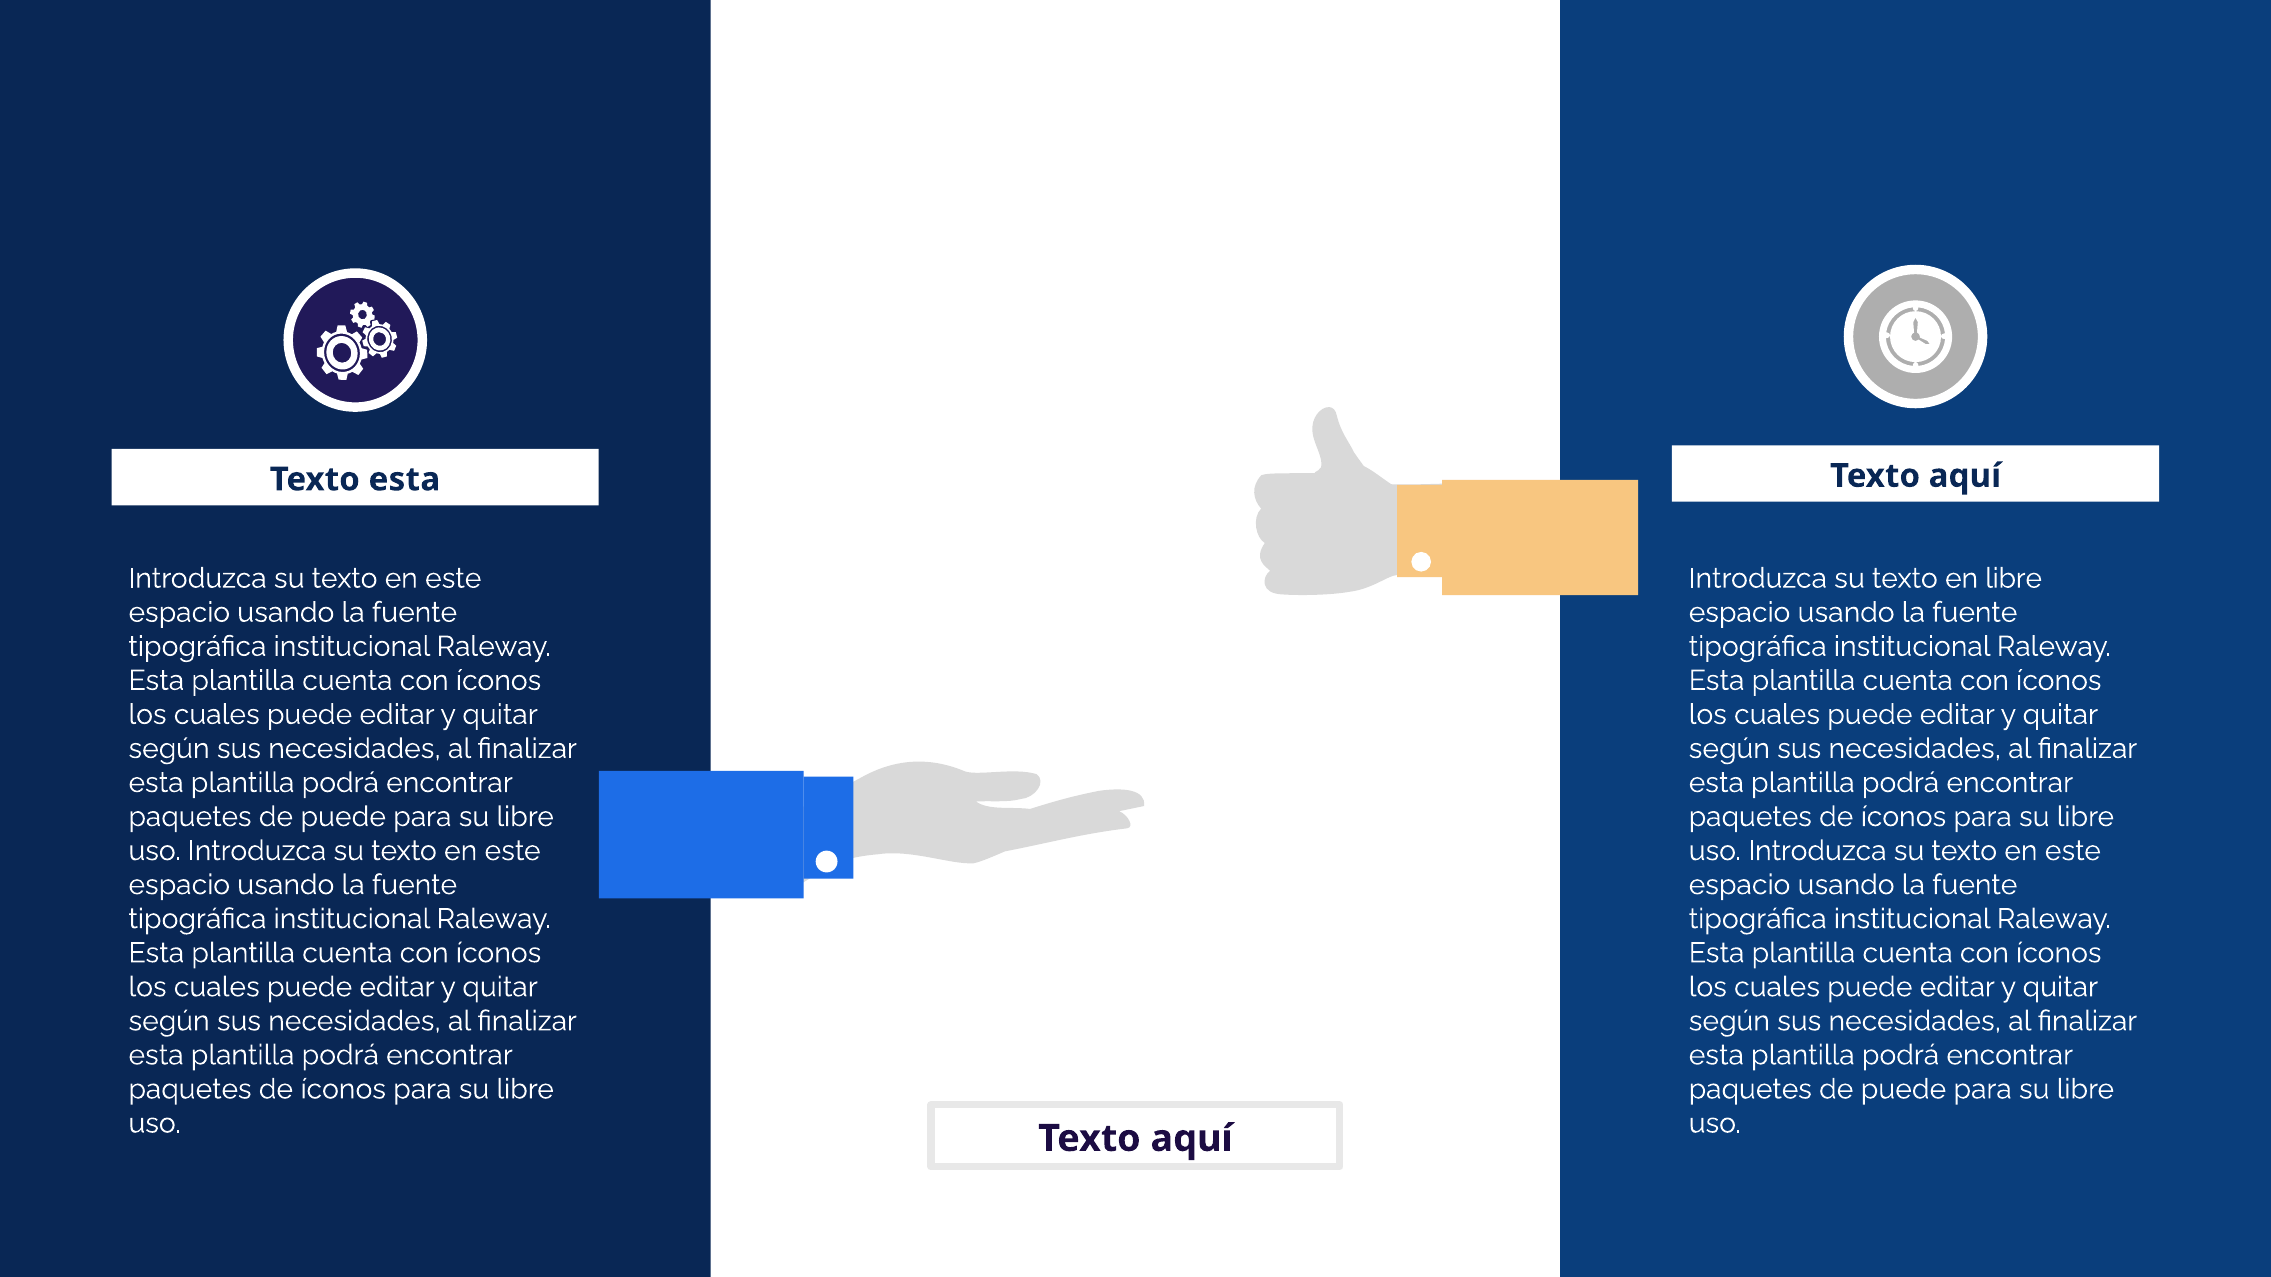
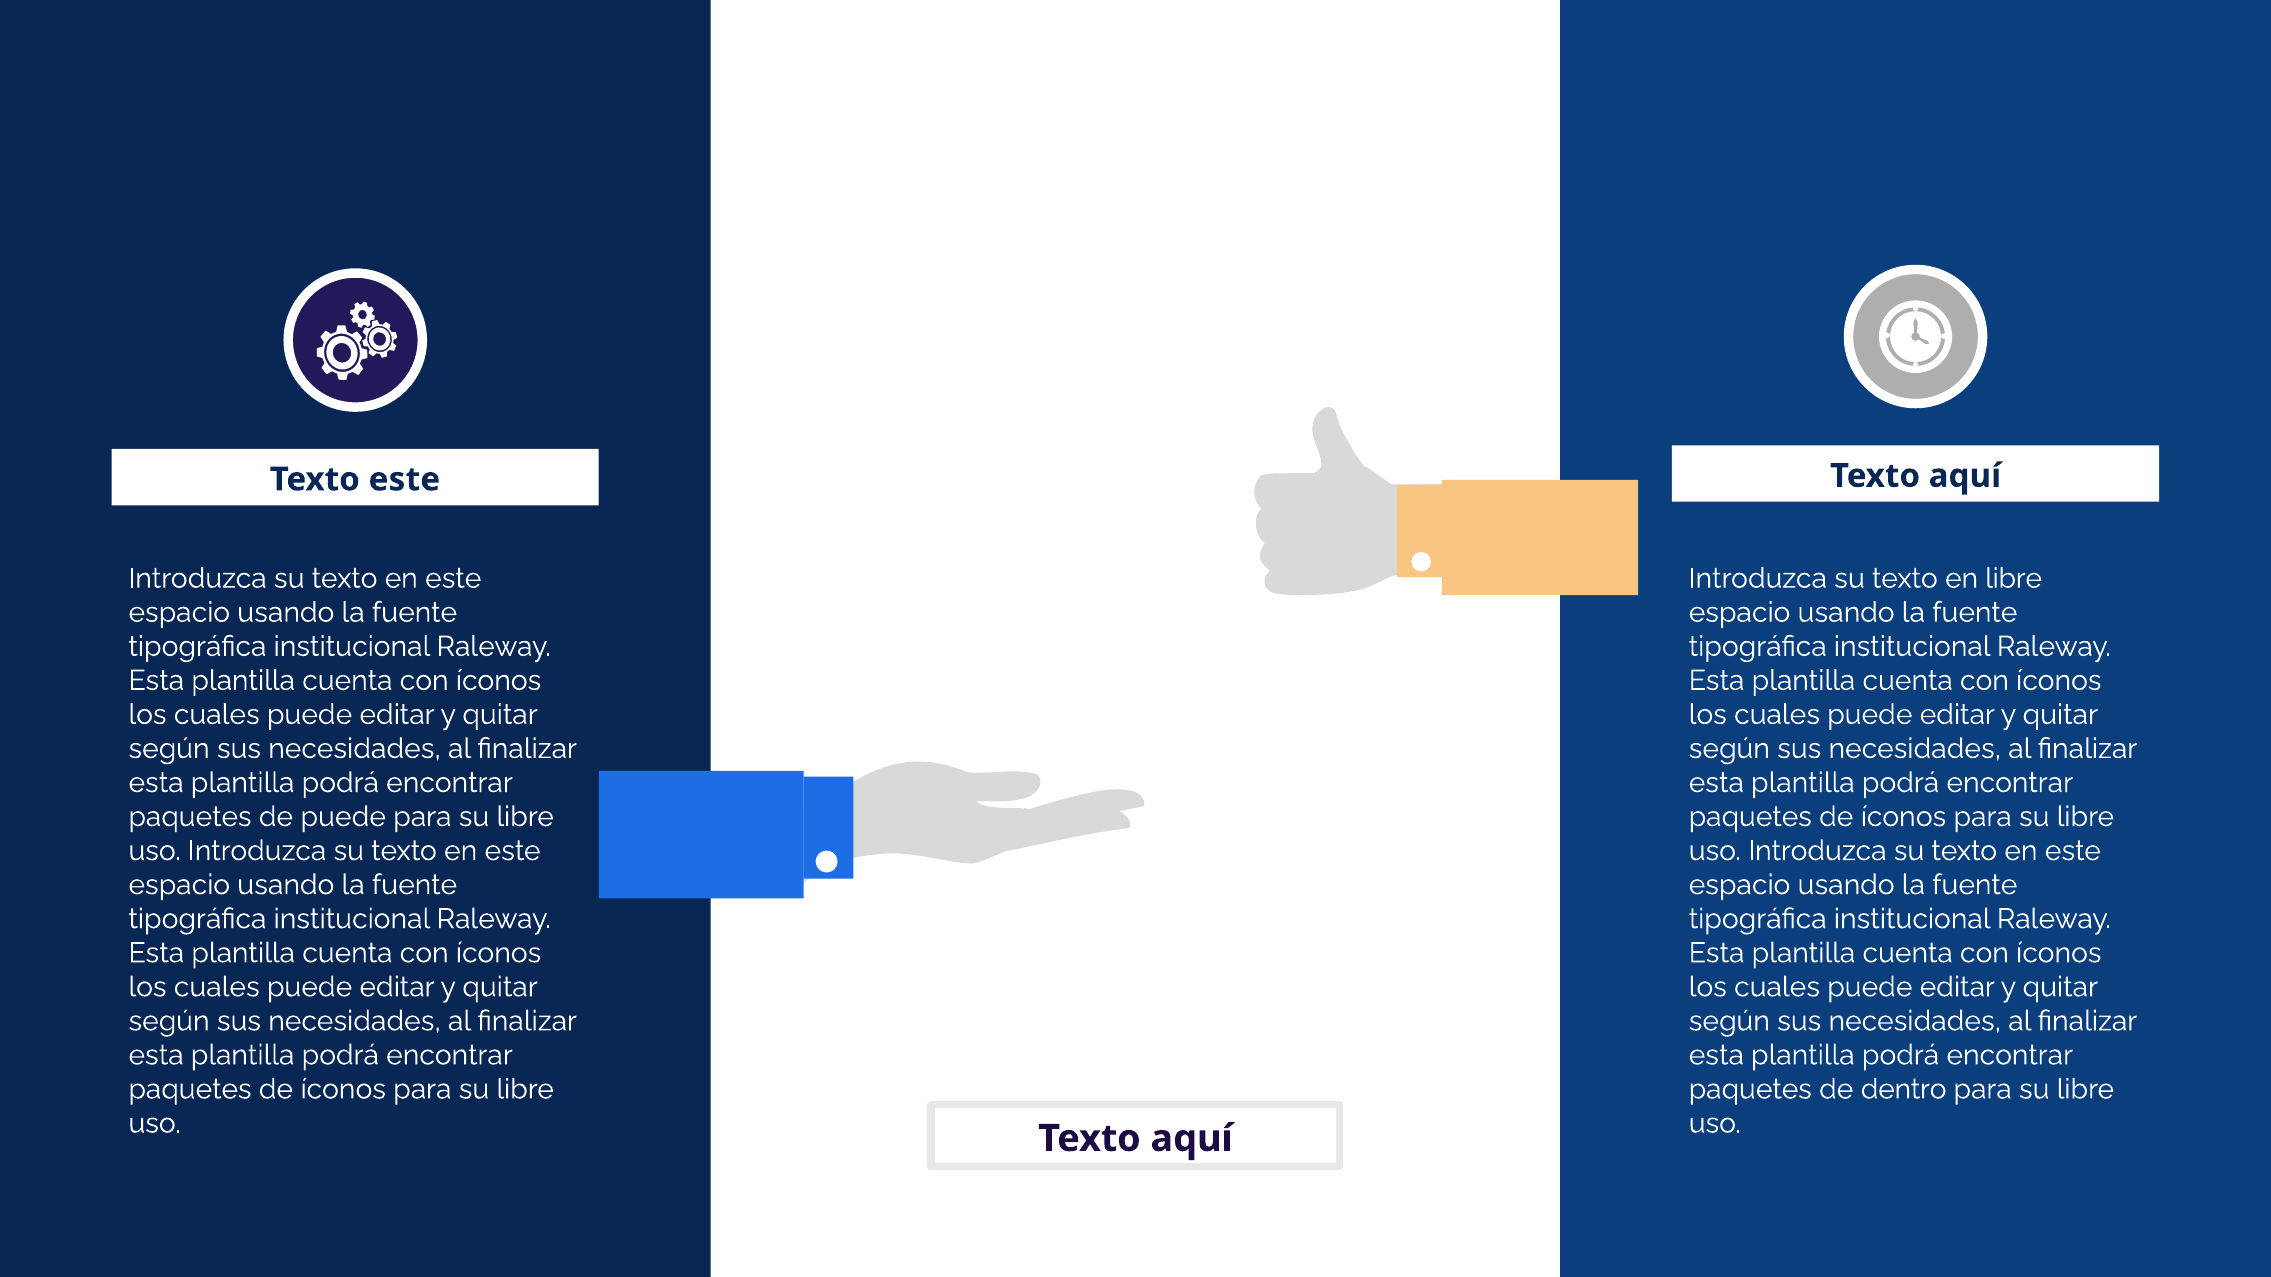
Texto esta: esta -> este (404, 480)
puede: puede -> dentro (1904, 1089)
